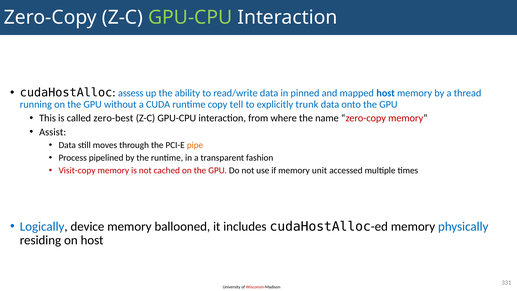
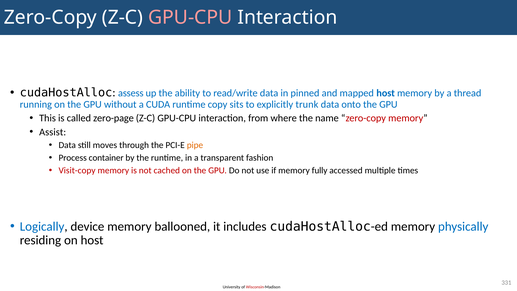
GPU-CPU colour: light green -> pink (190, 17)
tell: tell -> sits (237, 104)
zero-best: zero-best -> zero-page (113, 118)
pipelined: pipelined -> container (106, 158)
unit: unit -> fully (320, 170)
